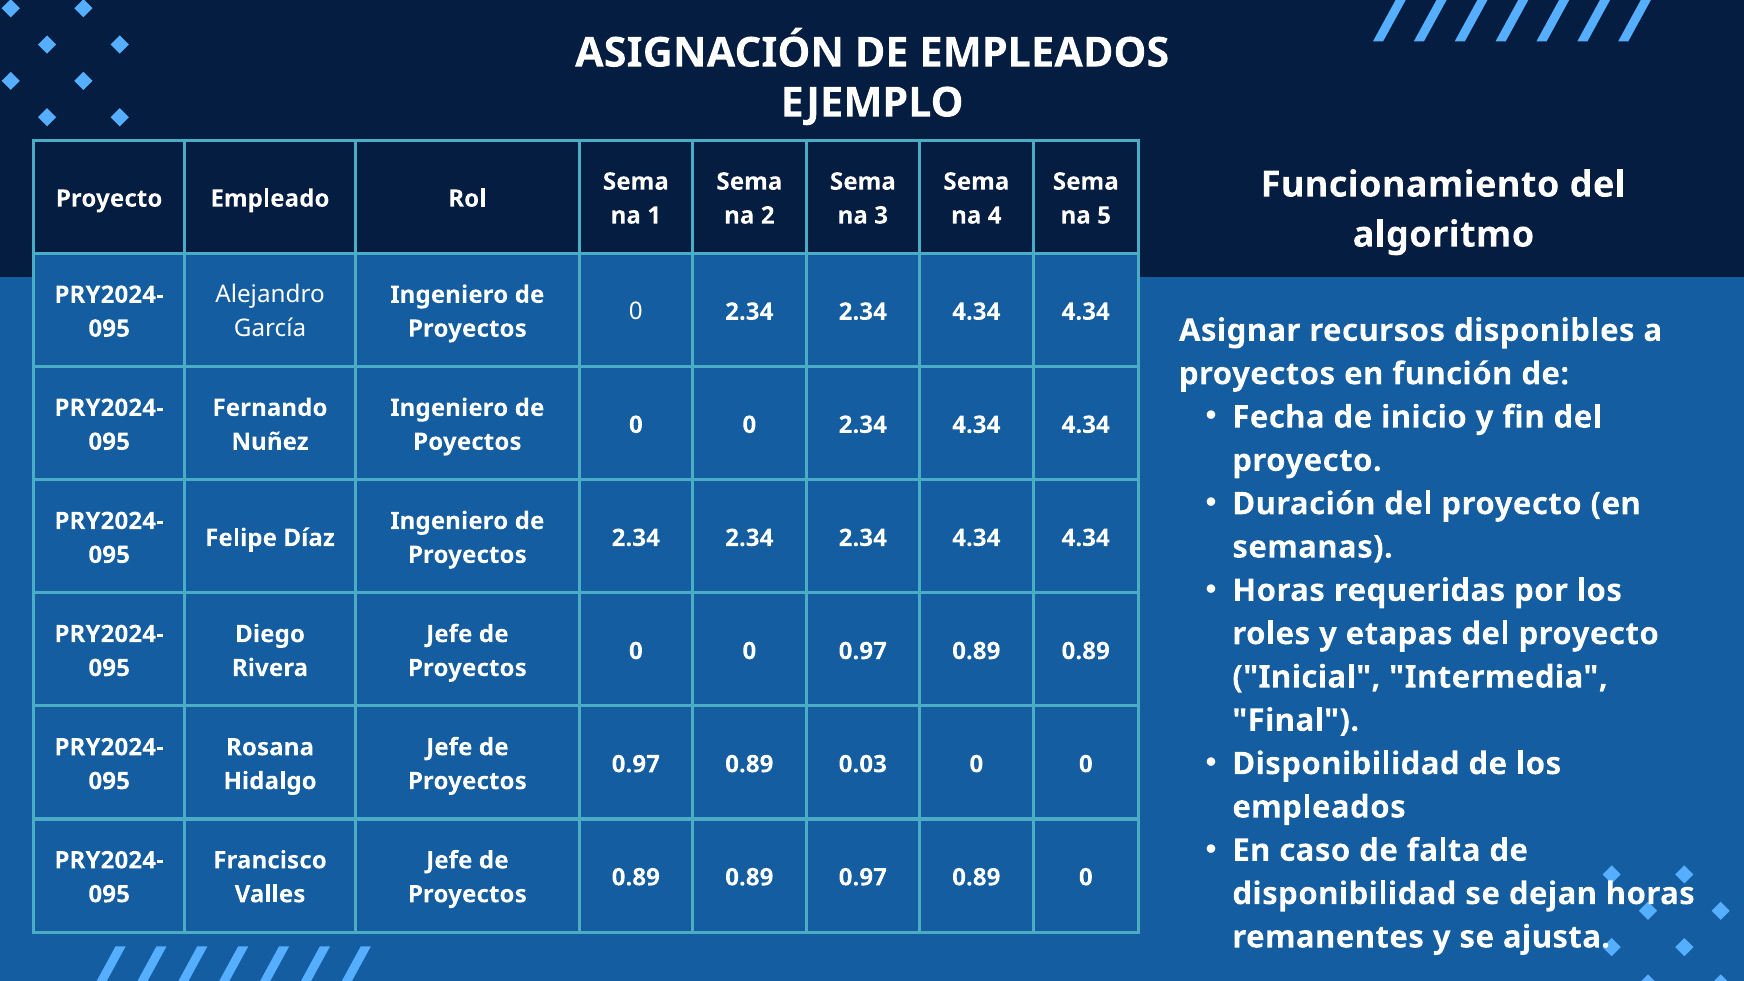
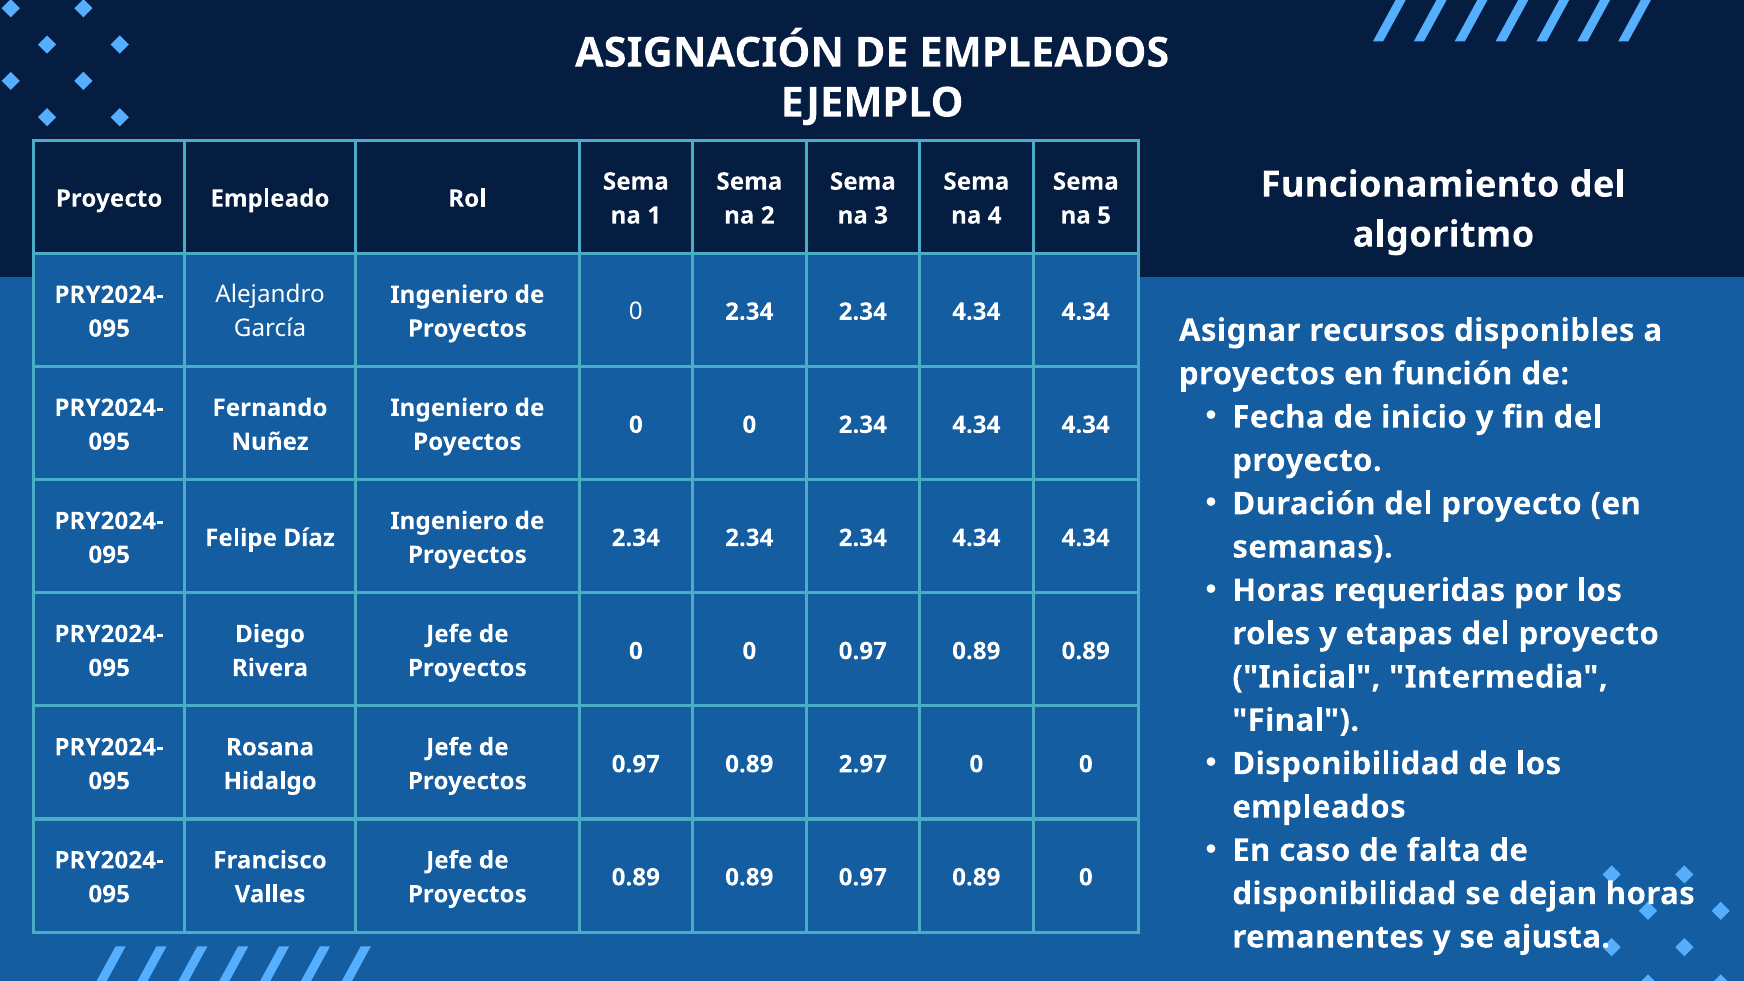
0.03: 0.03 -> 2.97 (863, 764)
